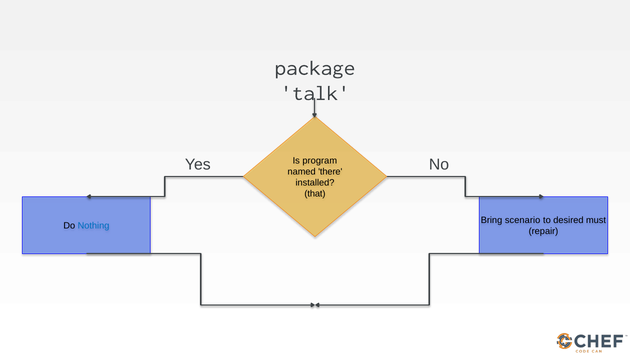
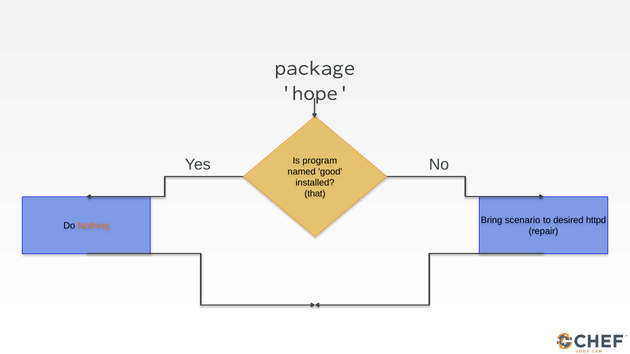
talk: talk -> hope (315, 93)
there: there -> good (330, 172)
must: must -> httpd (596, 220)
Nothing colour: blue -> orange (94, 226)
